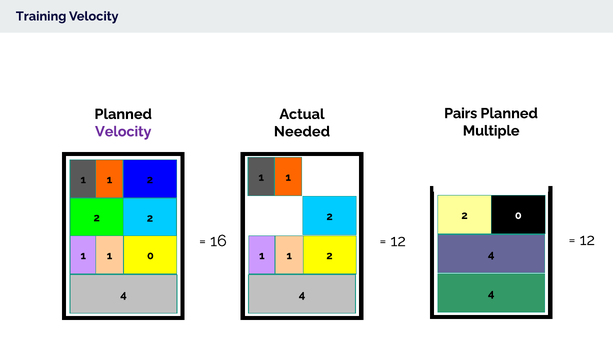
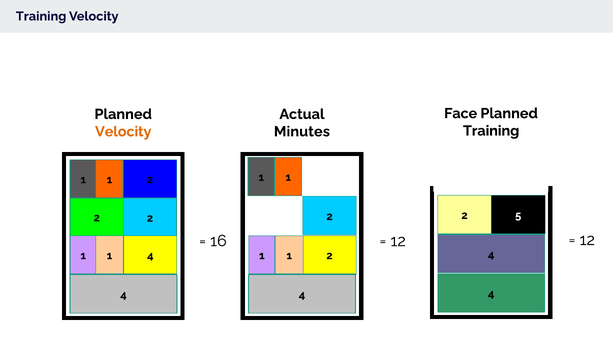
Pairs: Pairs -> Face (461, 113)
Multiple: Multiple -> Training (491, 131)
Velocity colour: purple -> orange (123, 132)
Needed: Needed -> Minutes (302, 132)
2 0: 0 -> 5 (518, 215)
1 0: 0 -> 4 (150, 255)
